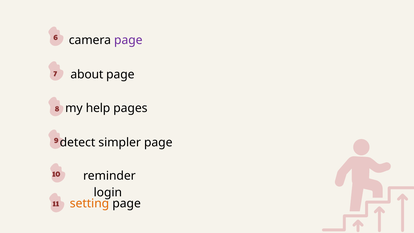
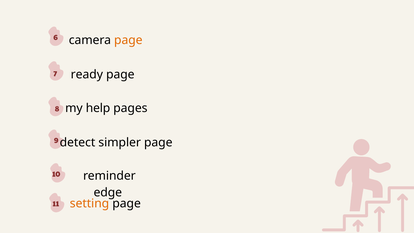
page colour: purple -> orange (128, 40)
about: about -> ready (87, 74)
login: login -> edge (108, 193)
